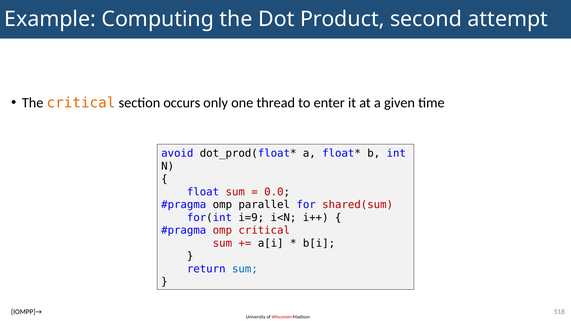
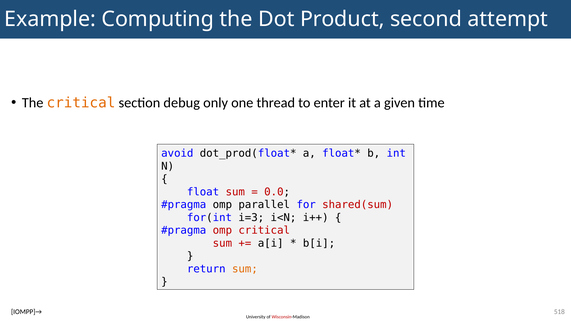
occurs: occurs -> debug (182, 103)
i=9: i=9 -> i=3 (251, 218)
sum colour: blue -> orange (245, 269)
